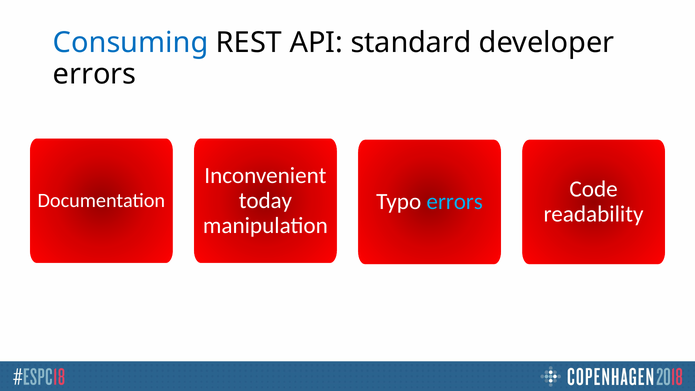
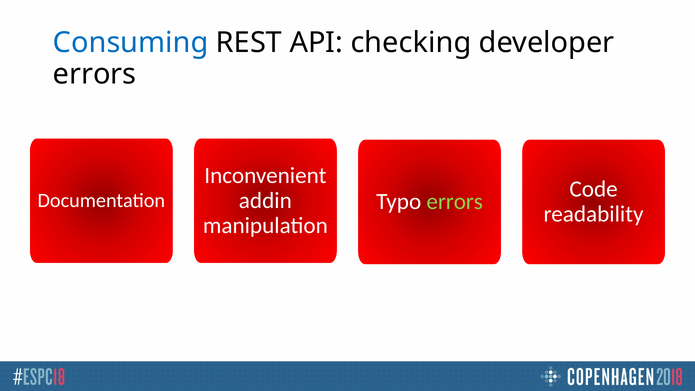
standard: standard -> checking (411, 43)
today: today -> addin (265, 201)
errors colour: light blue -> light green (455, 202)
